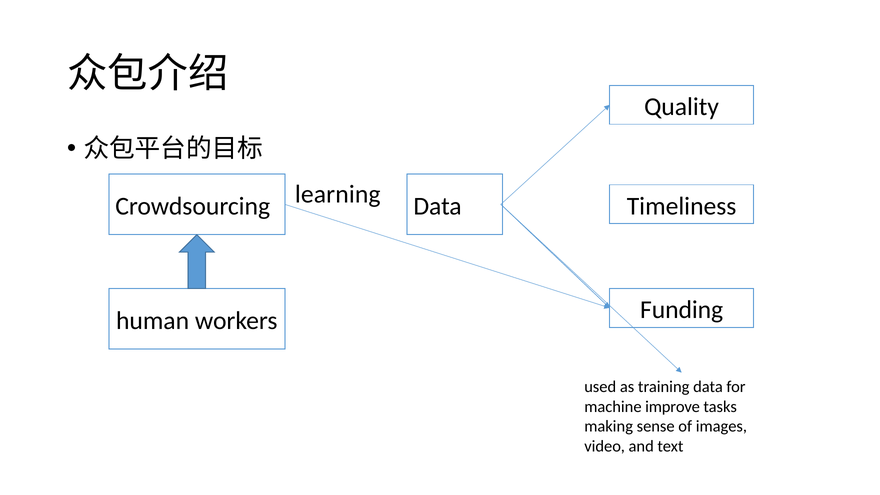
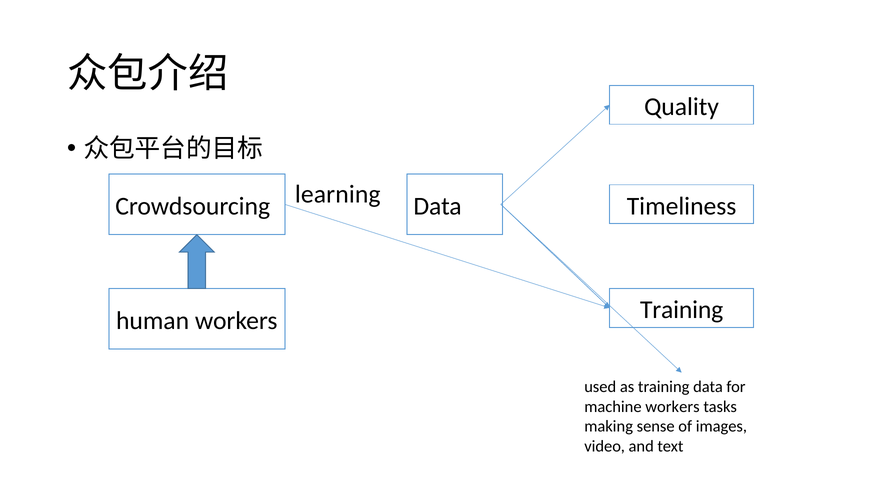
Funding: Funding -> Training (682, 310)
machine improve: improve -> workers (672, 407)
